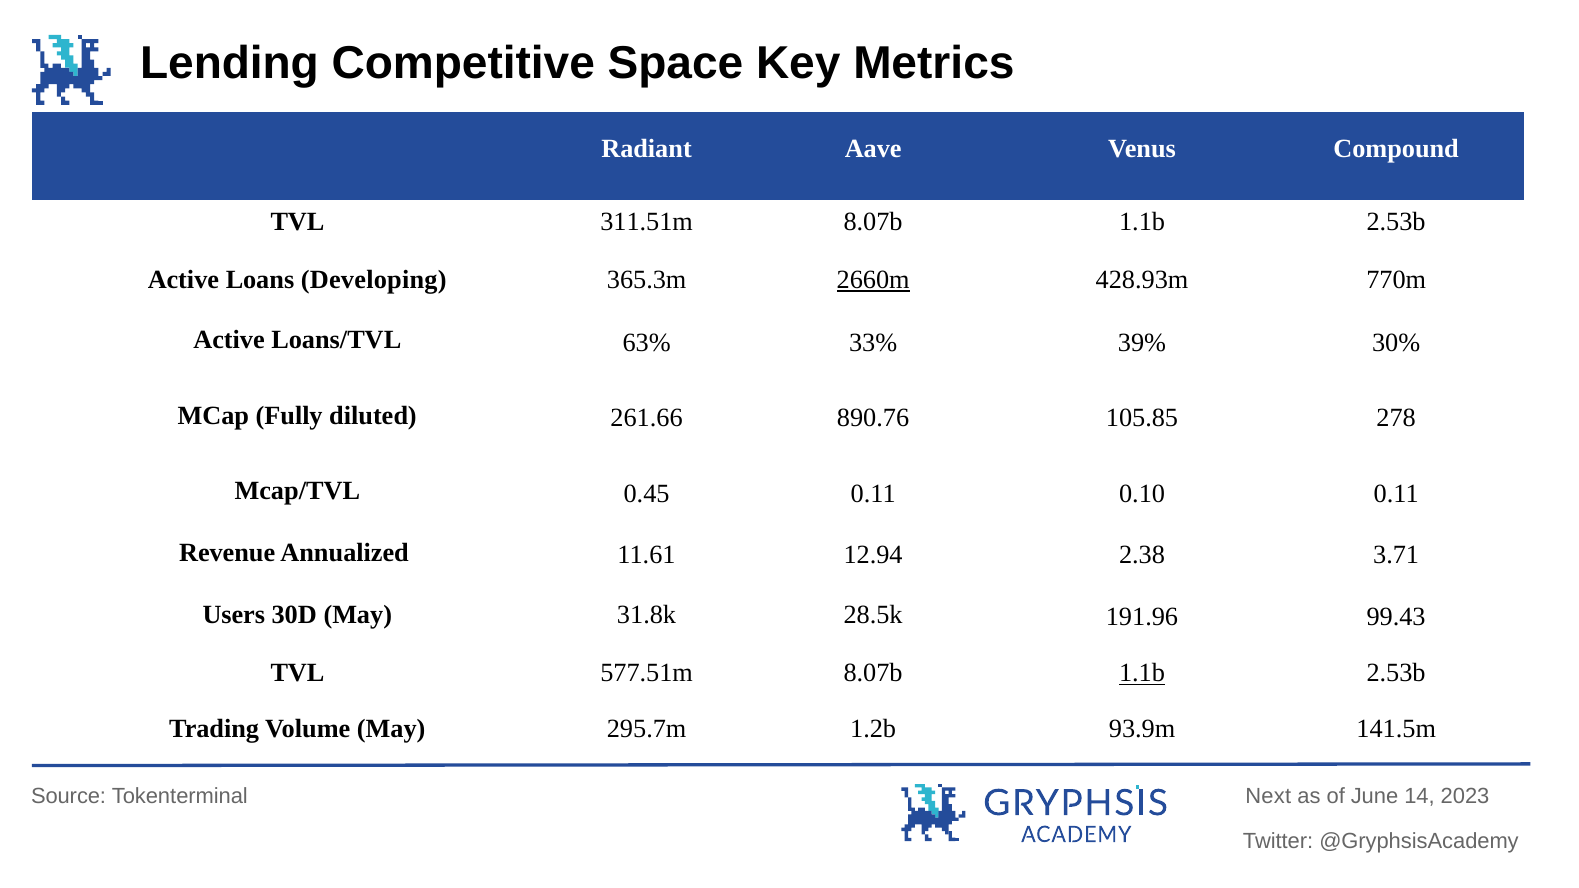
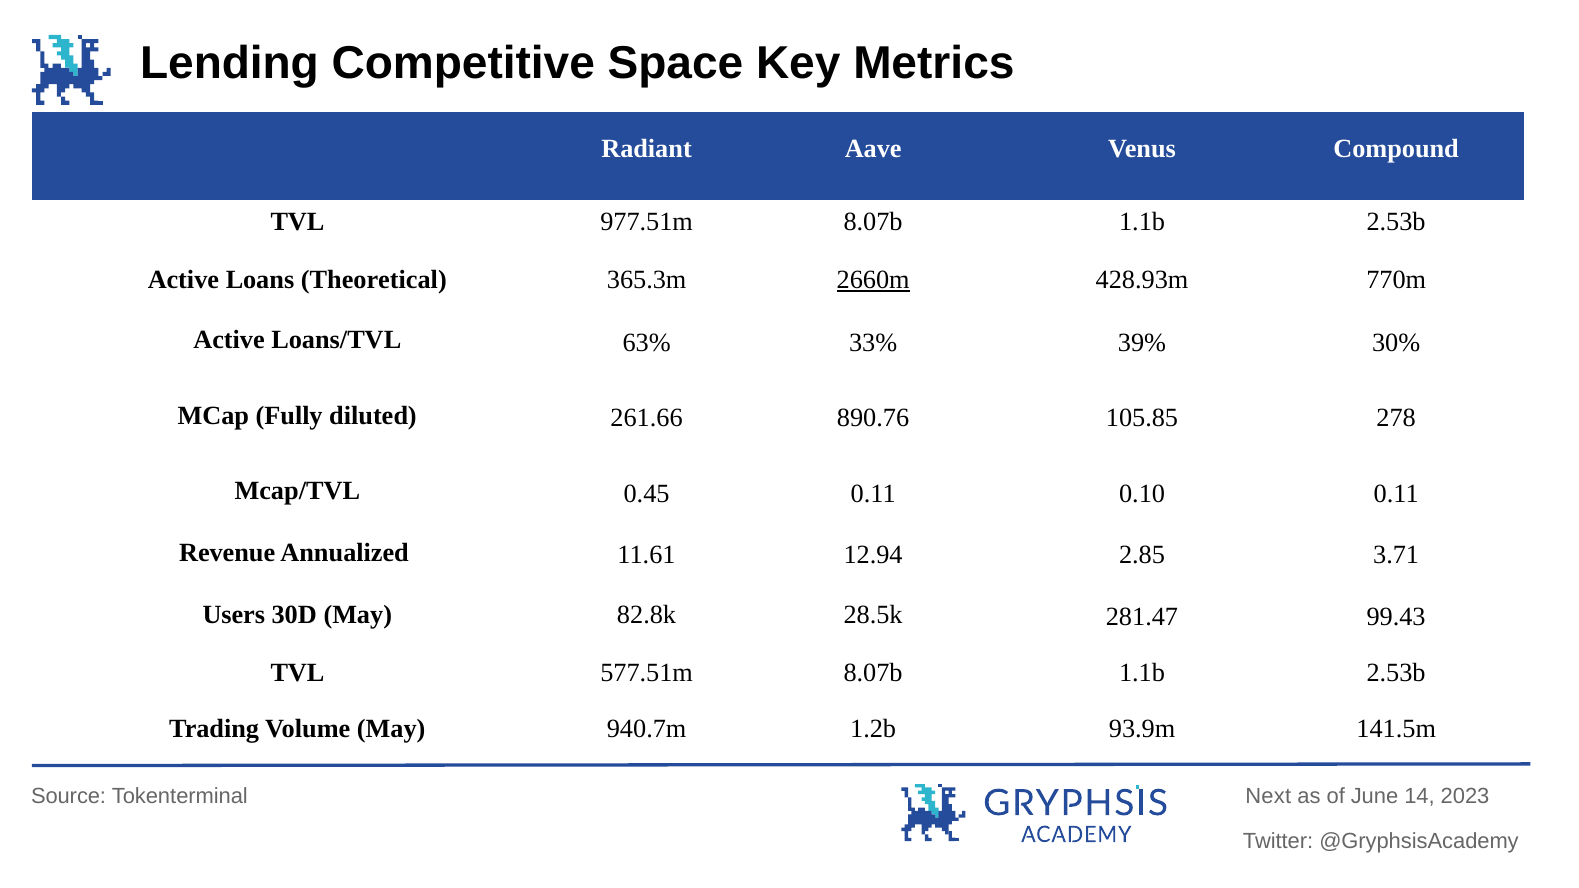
311.51m: 311.51m -> 977.51m (647, 222)
Developing: Developing -> Theoretical (374, 280)
2.38: 2.38 -> 2.85 (1142, 555)
31.8k: 31.8k -> 82.8k (647, 615)
191.96: 191.96 -> 281.47 (1142, 617)
1.1b underline: present -> none (1142, 673)
295.7m: 295.7m -> 940.7m (647, 729)
